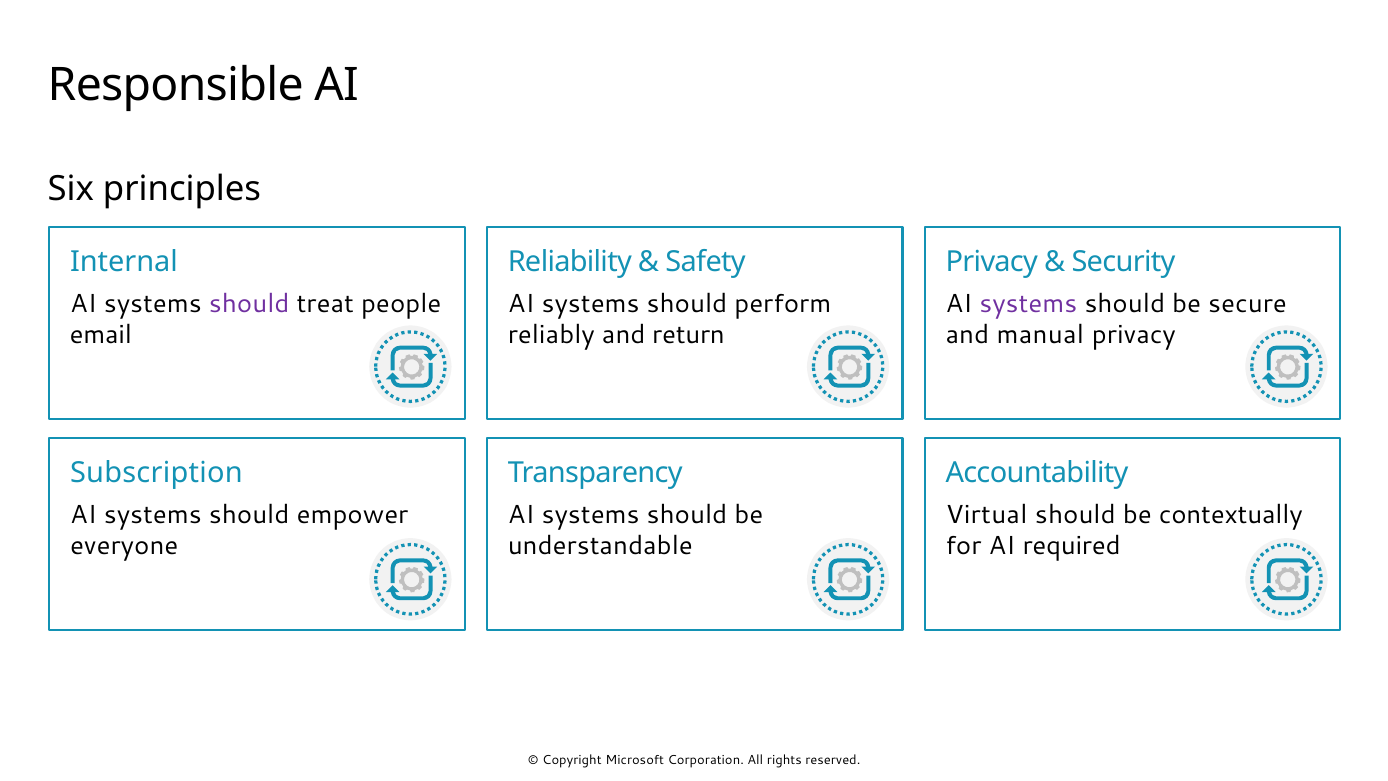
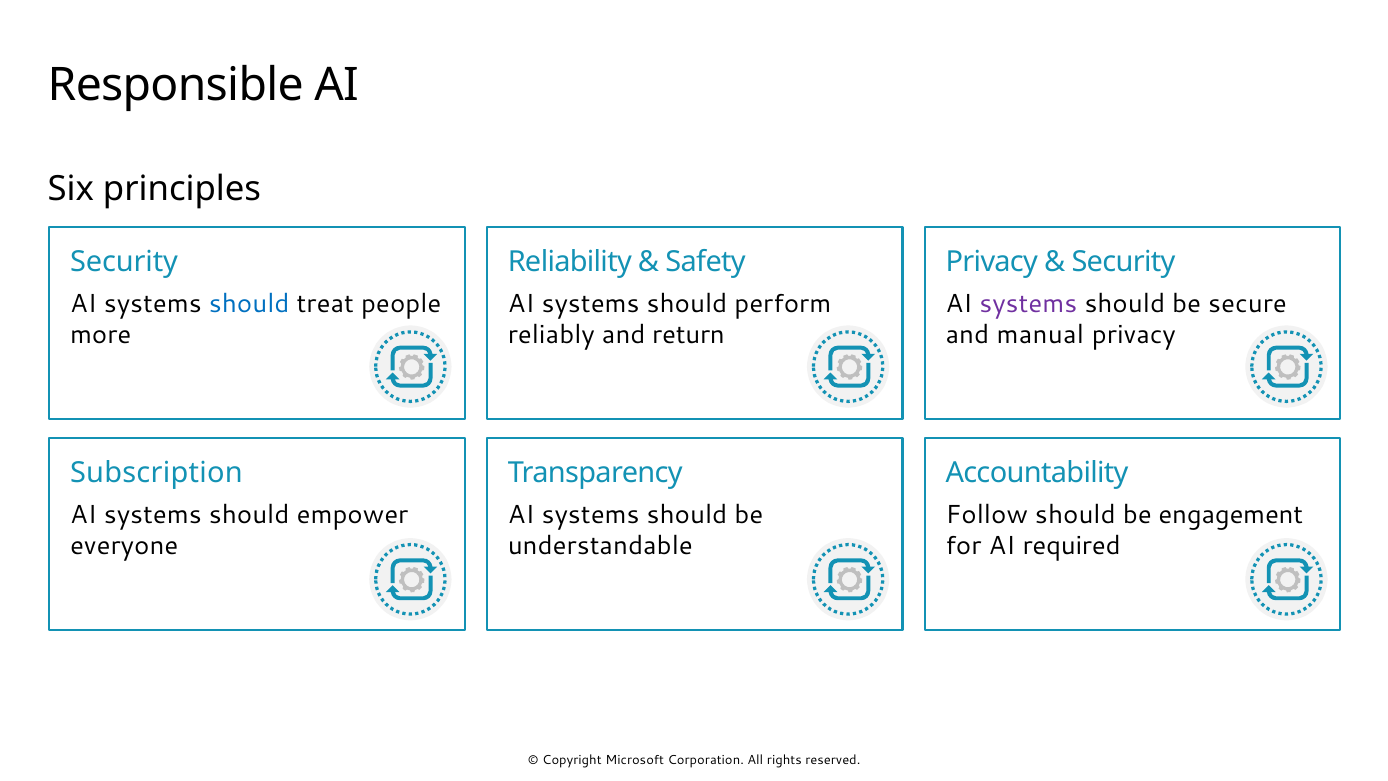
Internal: Internal -> Security (124, 262)
should colour: purple -> blue (249, 303)
email: email -> more (101, 335)
Virtual: Virtual -> Follow (987, 514)
contextually: contextually -> engagement (1231, 514)
